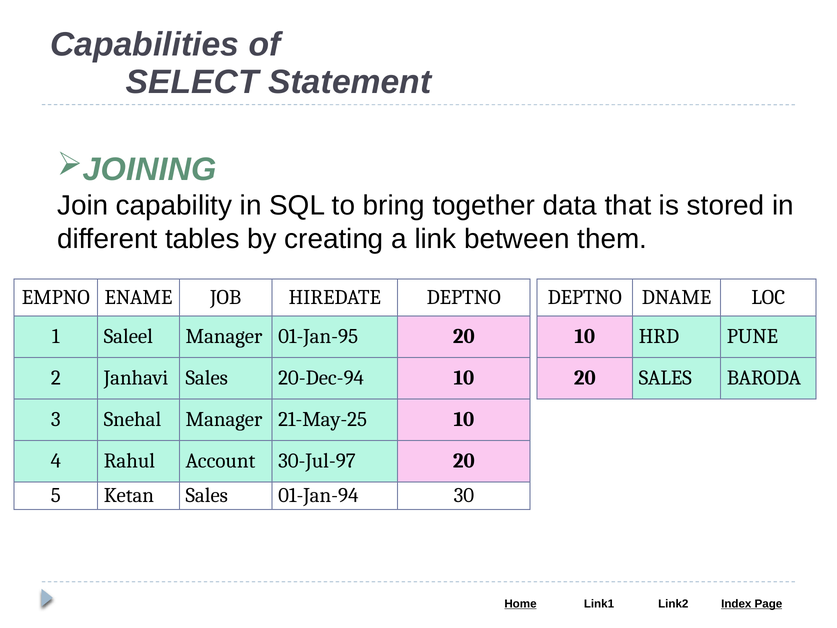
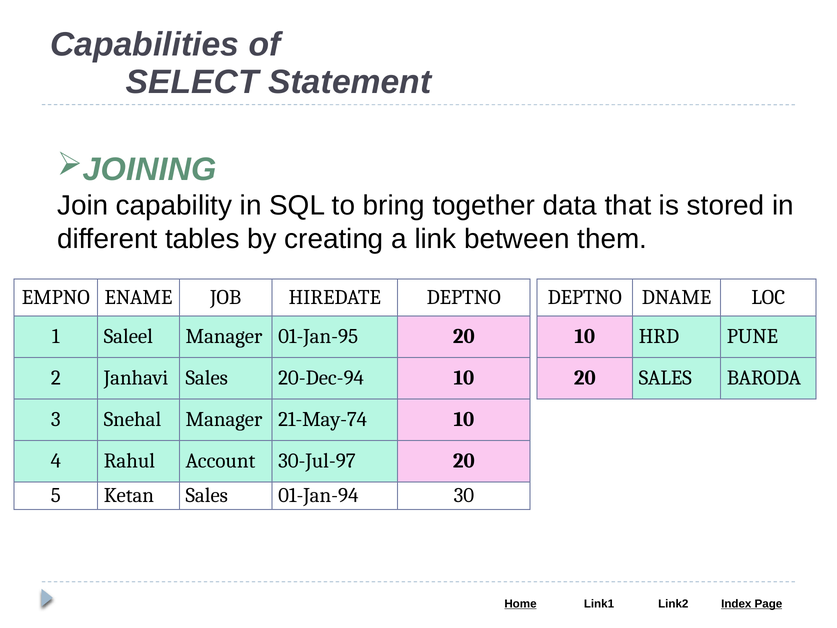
21-May-25: 21-May-25 -> 21-May-74 (323, 419)
